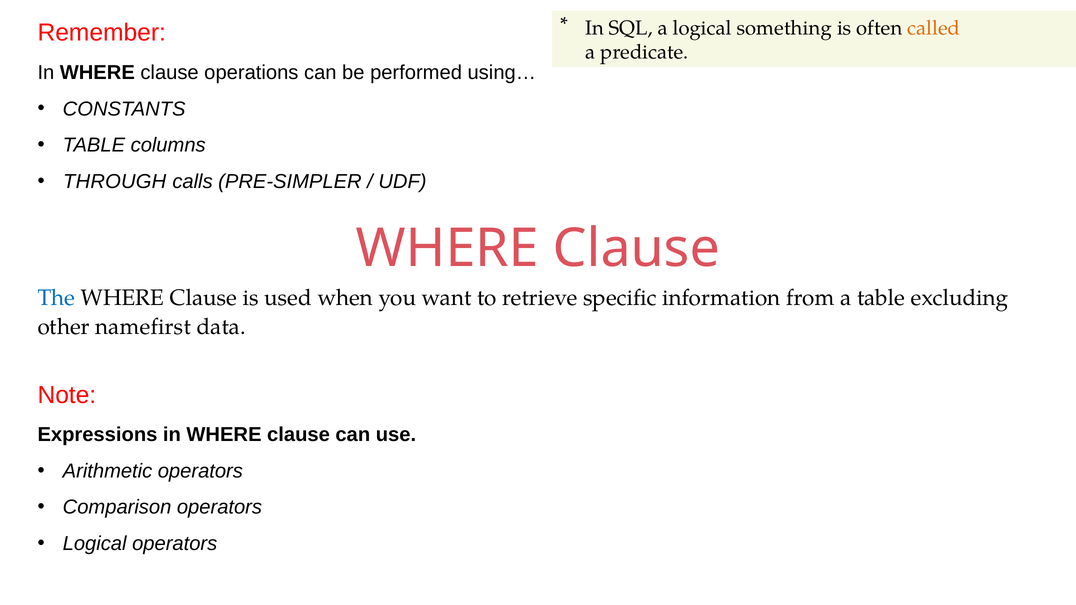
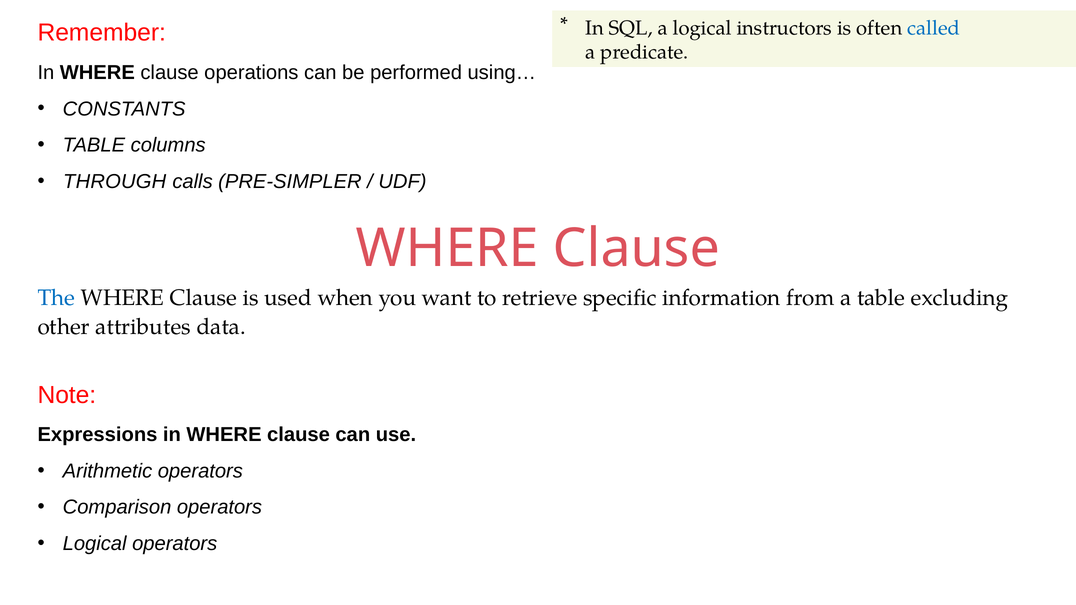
something: something -> instructors (784, 28)
called colour: orange -> blue (934, 28)
namefirst: namefirst -> attributes (143, 327)
